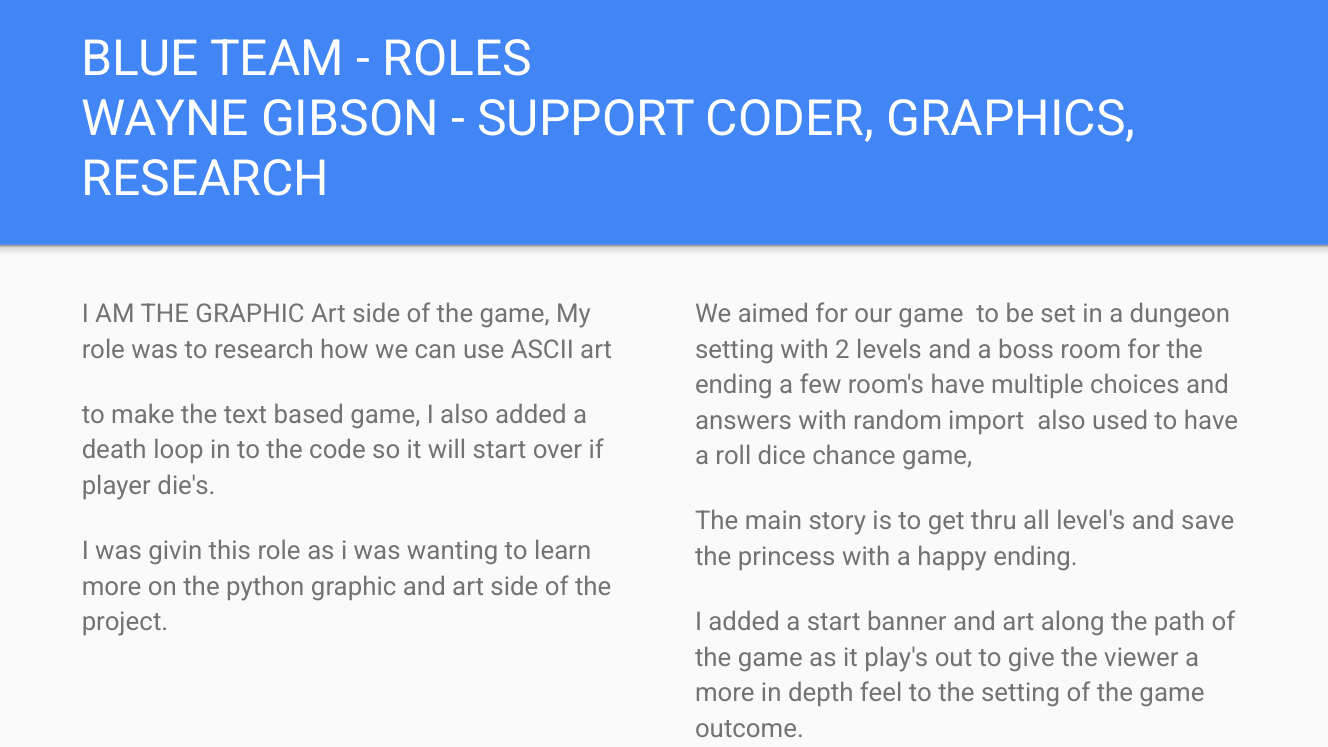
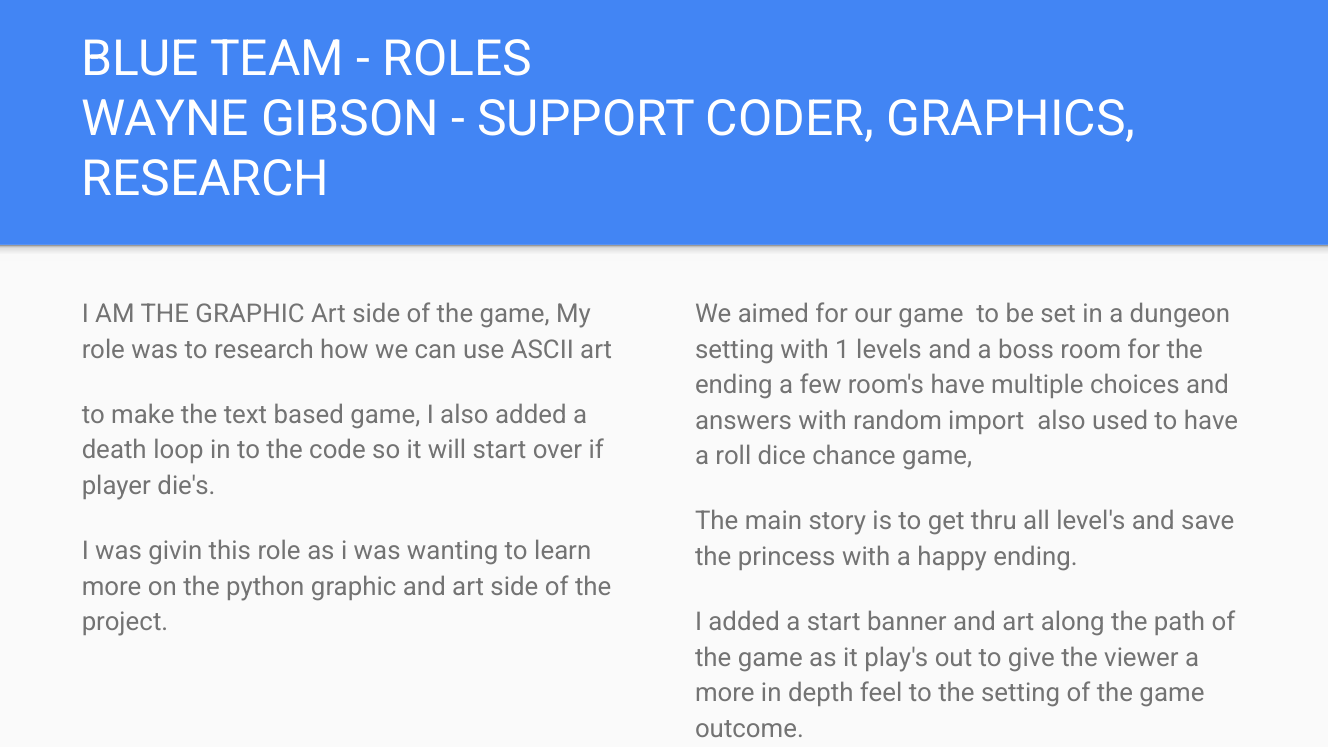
2: 2 -> 1 (843, 350)
